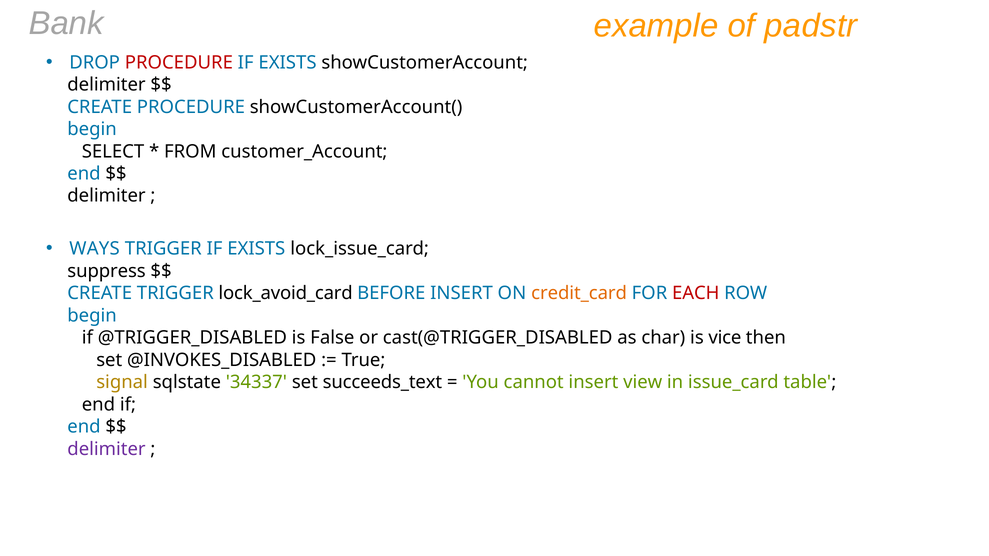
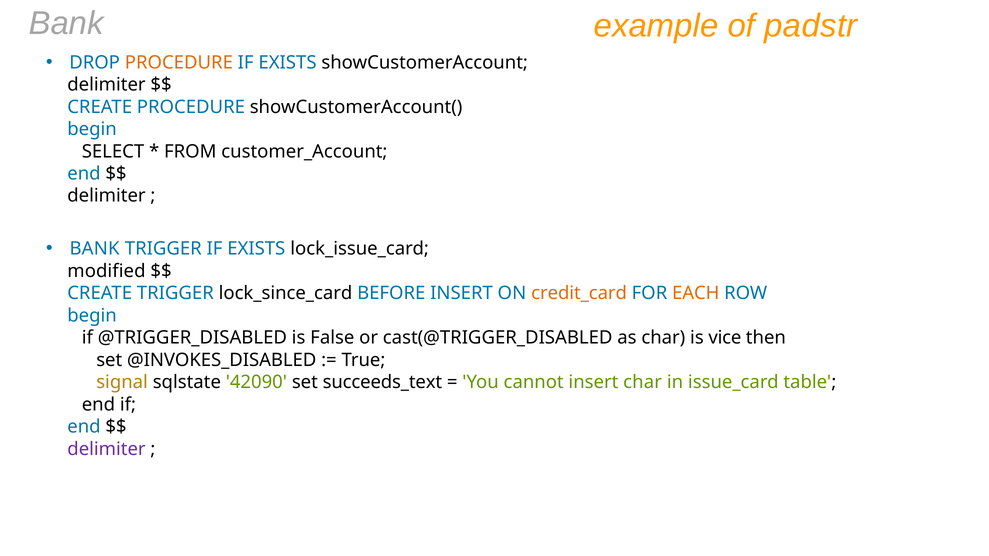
PROCEDURE colour: red -> orange (179, 62)
WAYS: WAYS -> BANK (95, 249)
suppress: suppress -> modified (106, 271)
lock_avoid_card: lock_avoid_card -> lock_since_card (286, 293)
EACH colour: red -> orange (696, 293)
34337: 34337 -> 42090 (256, 382)
insert view: view -> char (643, 382)
